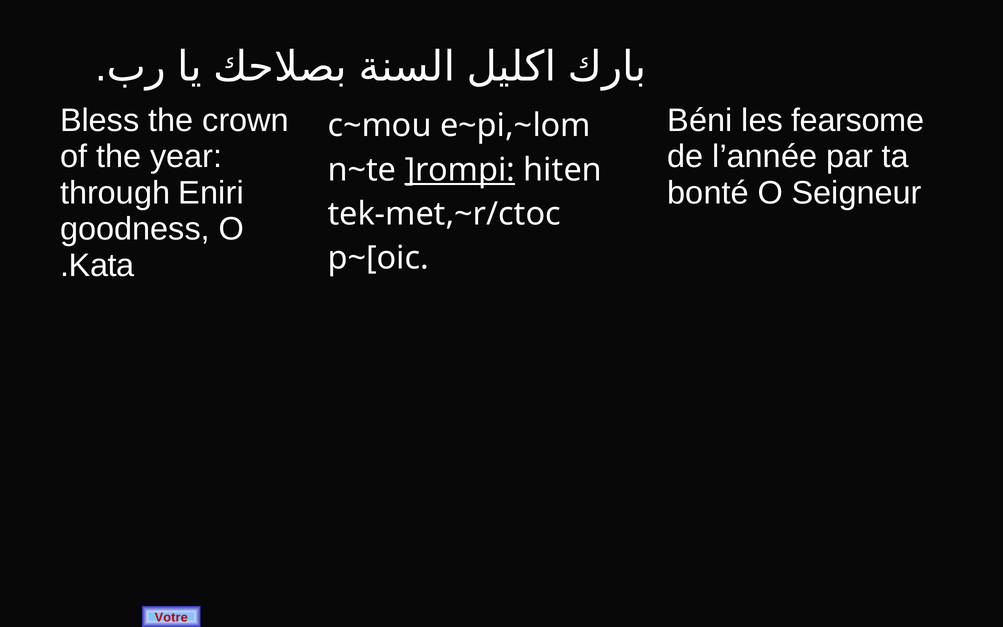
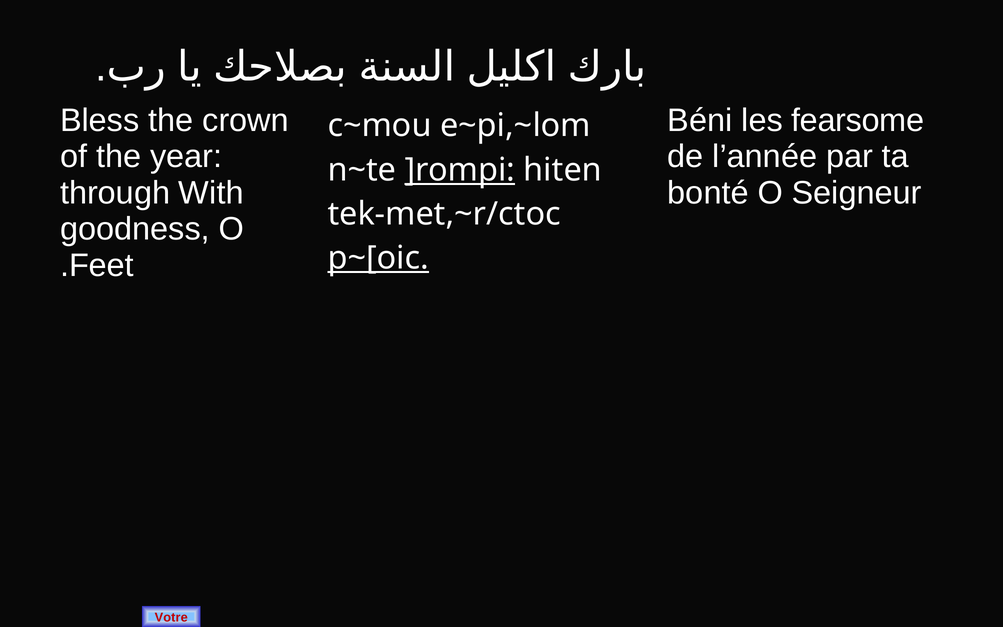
Eniri: Eniri -> With (211, 193)
p~[oic underline: none -> present (378, 258)
Kata: Kata -> Feet (102, 265)
